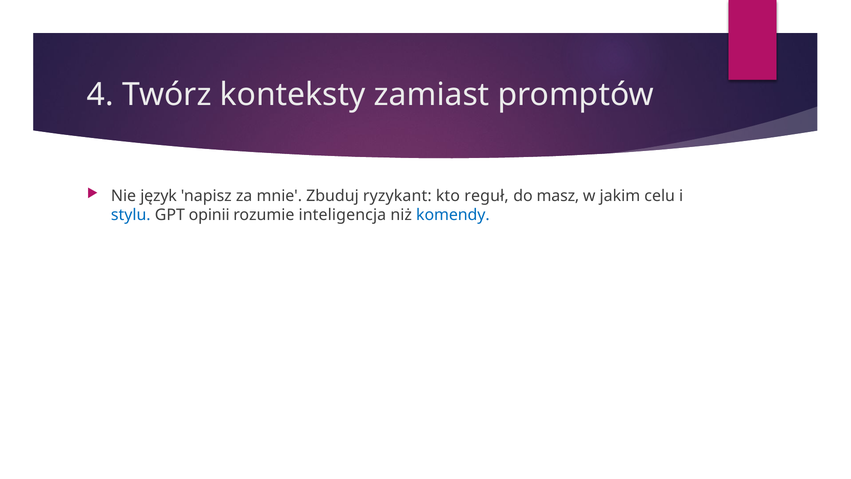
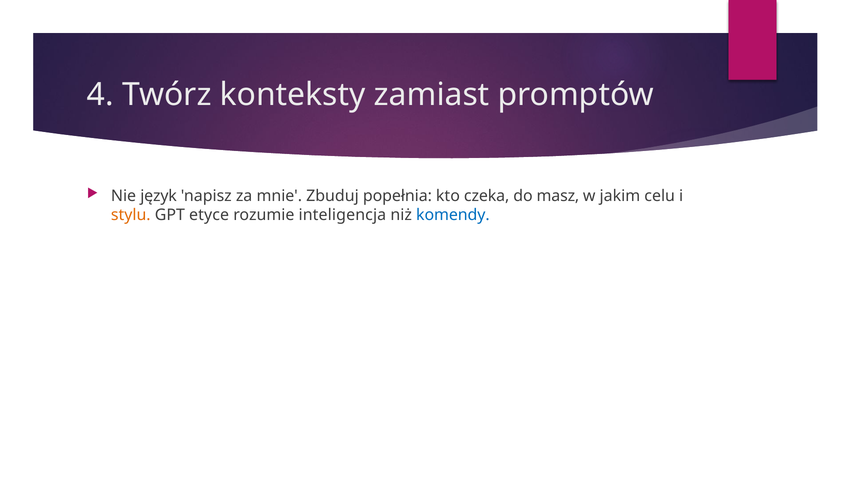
ryzykant: ryzykant -> popełnia (397, 196)
reguł: reguł -> czeka (487, 196)
stylu colour: blue -> orange (131, 215)
opinii: opinii -> etyce (209, 215)
